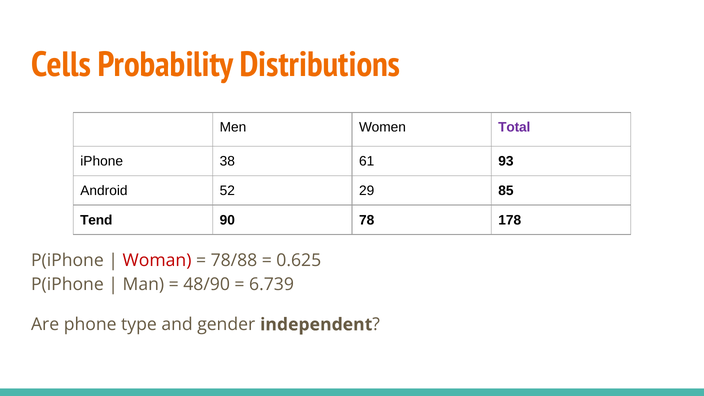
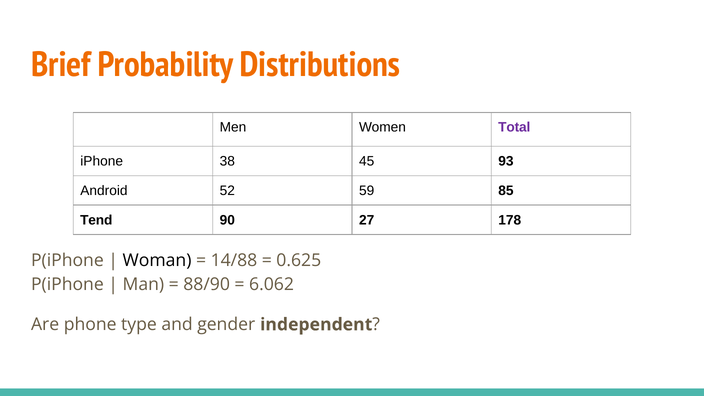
Cells: Cells -> Brief (61, 65)
61: 61 -> 45 (367, 161)
29: 29 -> 59 (367, 191)
78: 78 -> 27 (367, 220)
Woman colour: red -> black (157, 260)
78/88: 78/88 -> 14/88 (234, 260)
48/90: 48/90 -> 88/90 (207, 285)
6.739: 6.739 -> 6.062 (272, 285)
